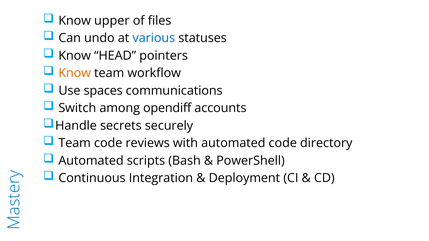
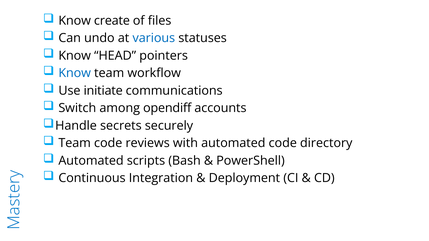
upper: upper -> create (112, 21)
Know colour: orange -> blue (75, 73)
spaces: spaces -> initiate (103, 91)
